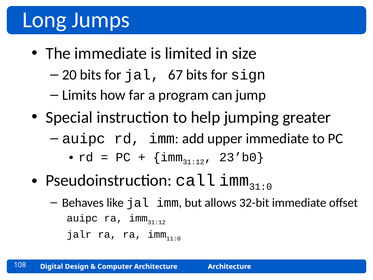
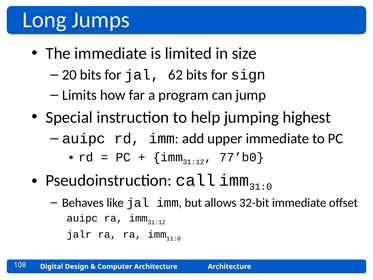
67: 67 -> 62 (176, 75)
greater: greater -> highest (307, 117)
23’b0: 23’b0 -> 77’b0 (242, 157)
